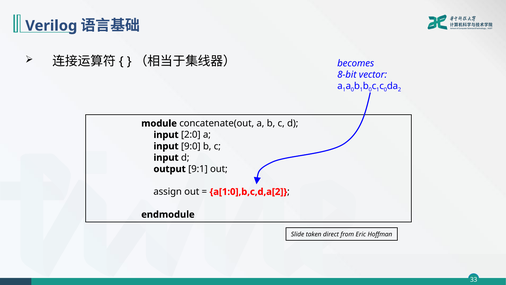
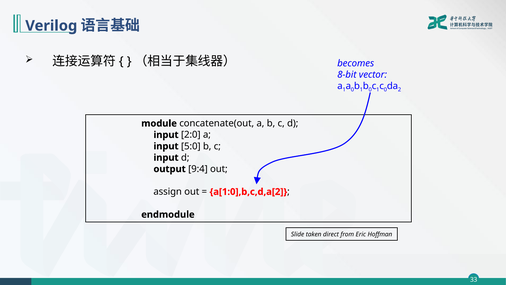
9:0: 9:0 -> 5:0 (191, 146)
9:1: 9:1 -> 9:4 (198, 169)
